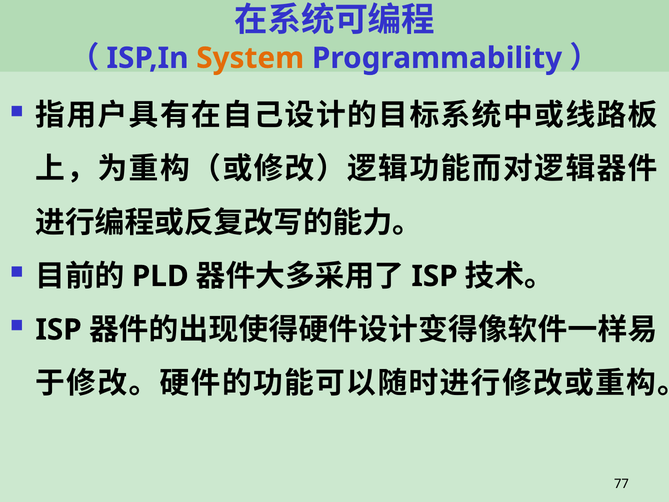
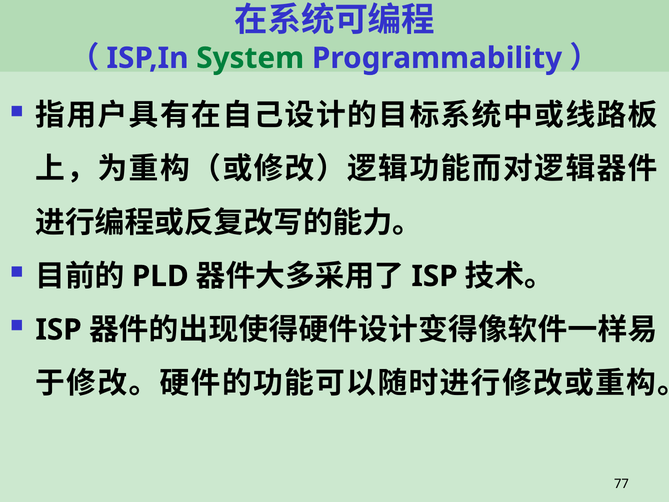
System colour: orange -> green (250, 58)
